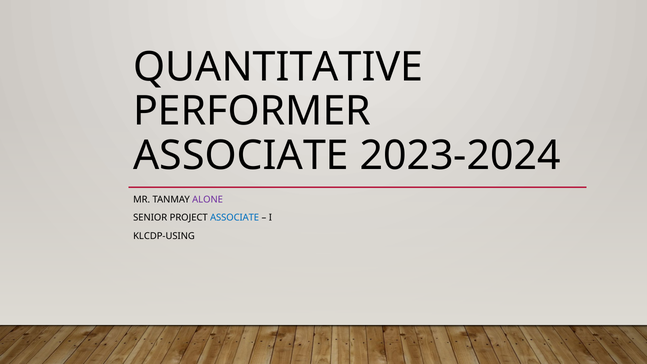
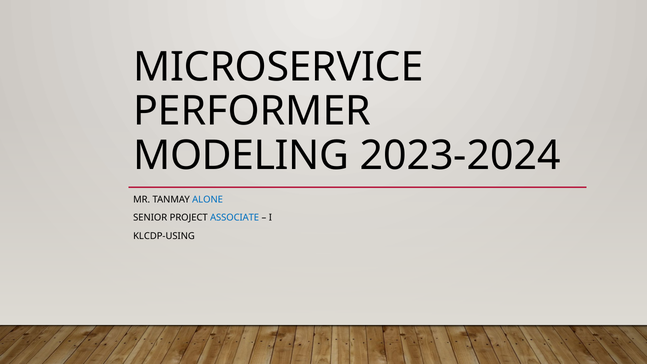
QUANTITATIVE: QUANTITATIVE -> MICROSERVICE (278, 67)
ASSOCIATE: ASSOCIATE -> MODELING (241, 156)
ALONE colour: purple -> blue (208, 199)
